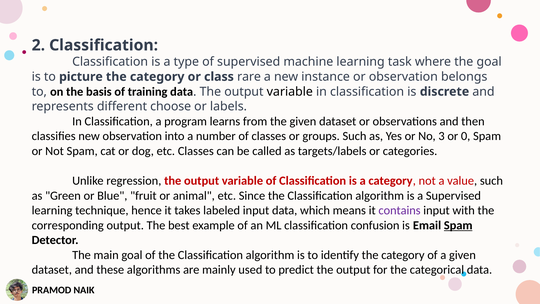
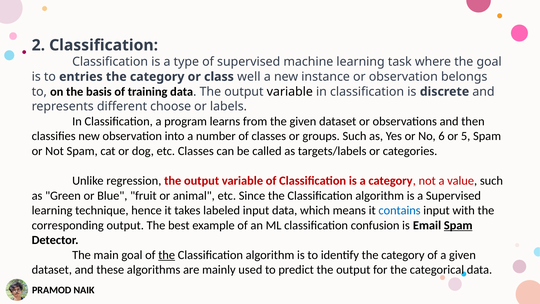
picture: picture -> entries (81, 77)
rare: rare -> well (249, 77)
3: 3 -> 6 (442, 136)
0: 0 -> 5 (466, 136)
contains colour: purple -> blue (400, 210)
the underline: none -> present (167, 255)
